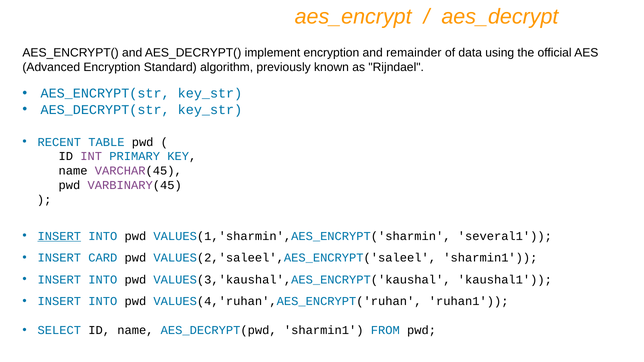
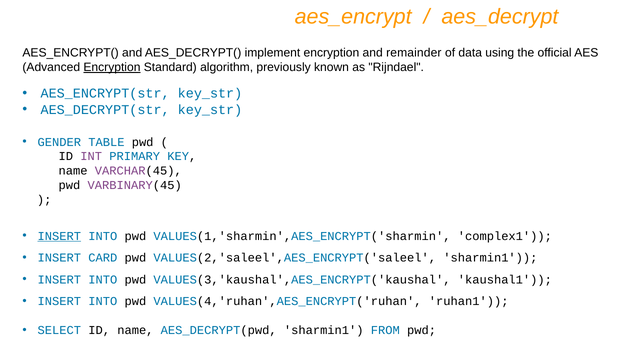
Encryption underline: none -> present (112, 67)
RECENT: RECENT -> GENDER (59, 142)
several1: several1 -> complex1 (505, 236)
